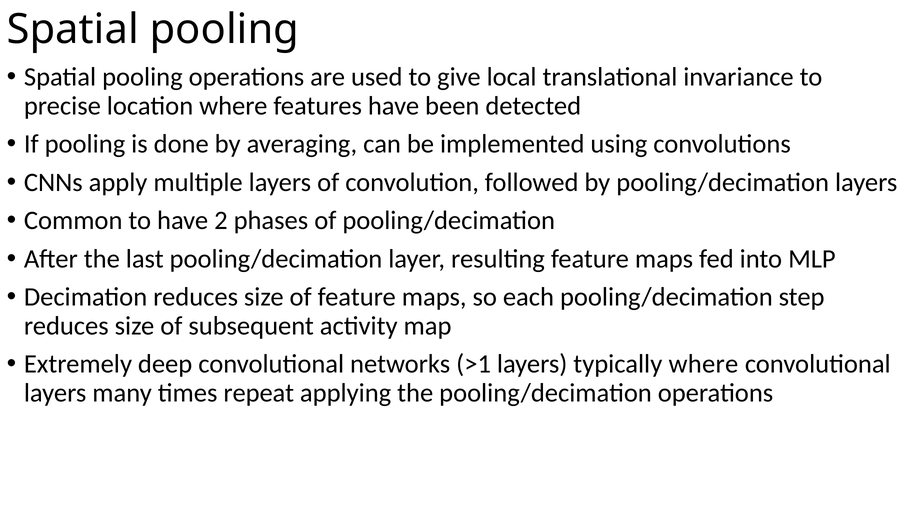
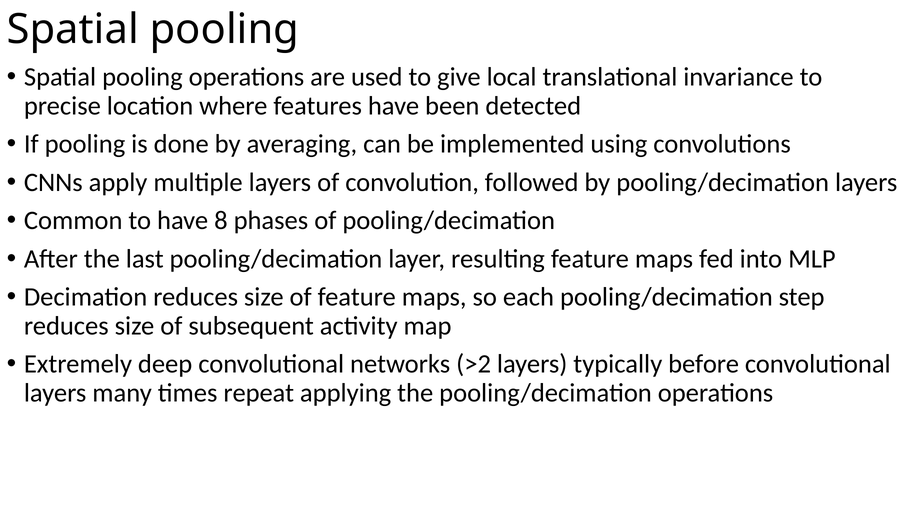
2: 2 -> 8 (221, 221)
>1: >1 -> >2 (474, 364)
typically where: where -> before (704, 364)
